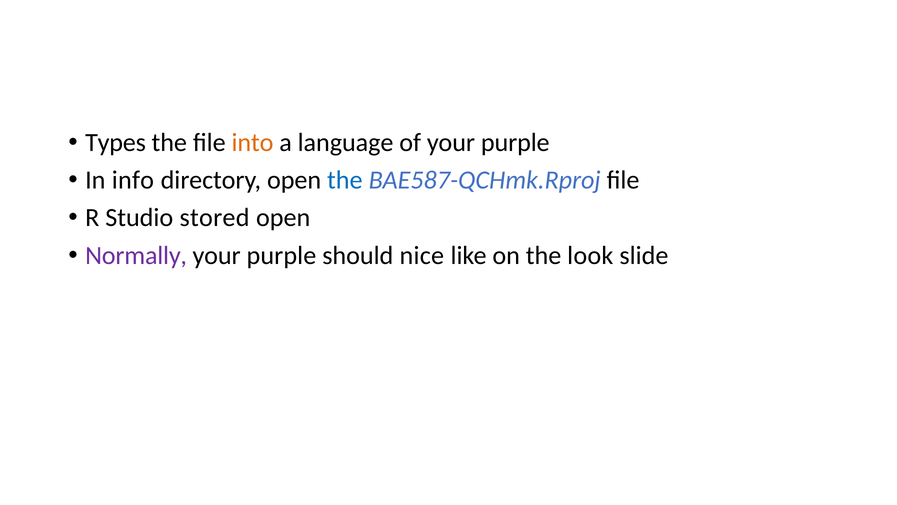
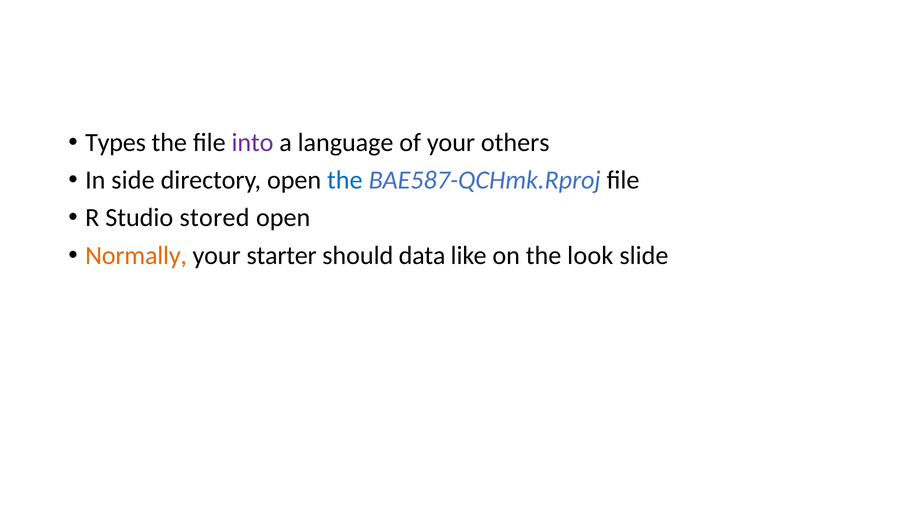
into colour: orange -> purple (253, 142)
of your purple: purple -> others (515, 142)
info: info -> side (133, 180)
Normally colour: purple -> orange (136, 255)
purple: purple -> starter (282, 255)
nice: nice -> data (422, 255)
